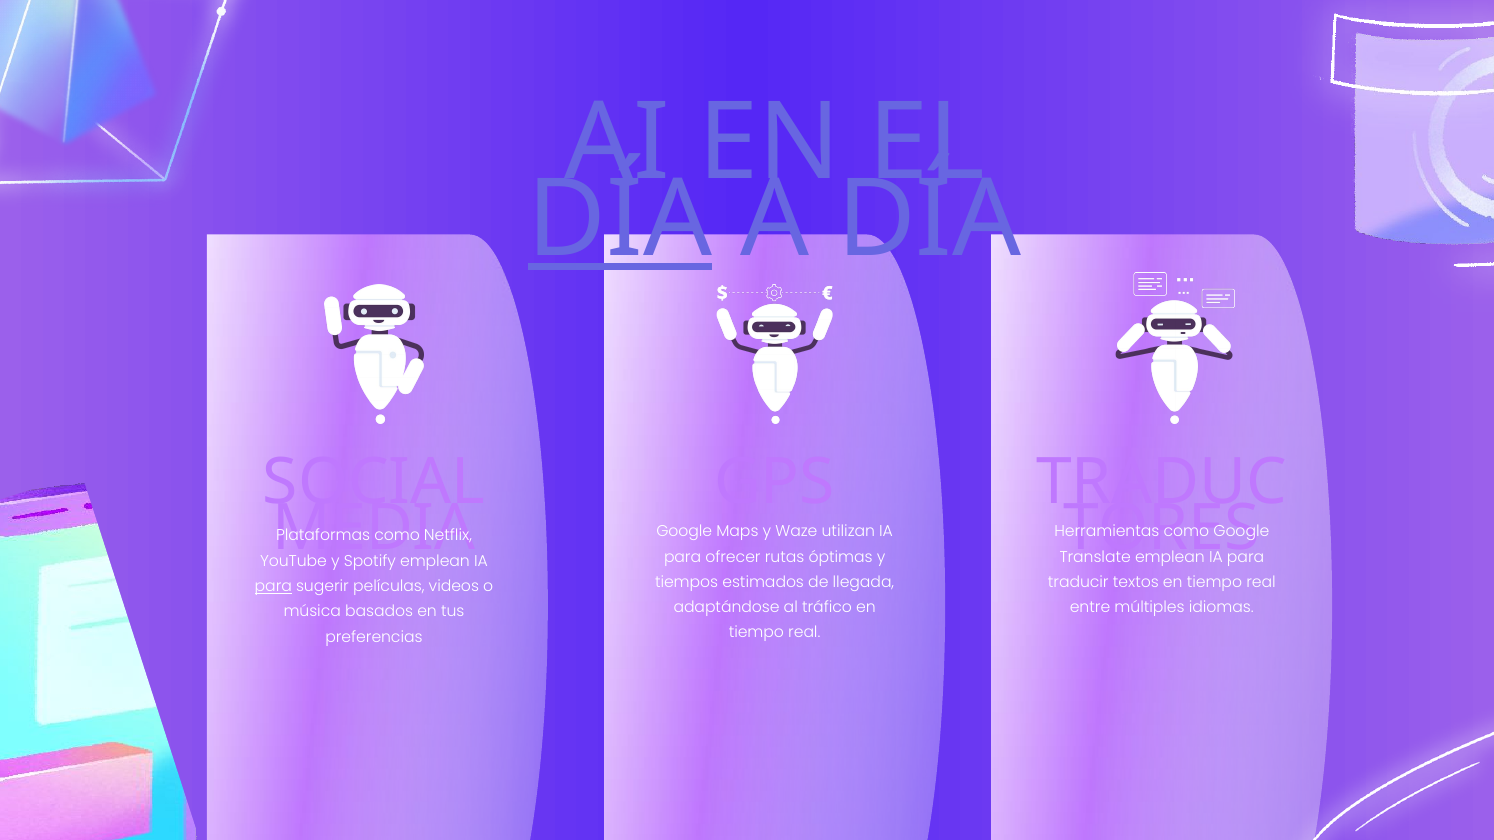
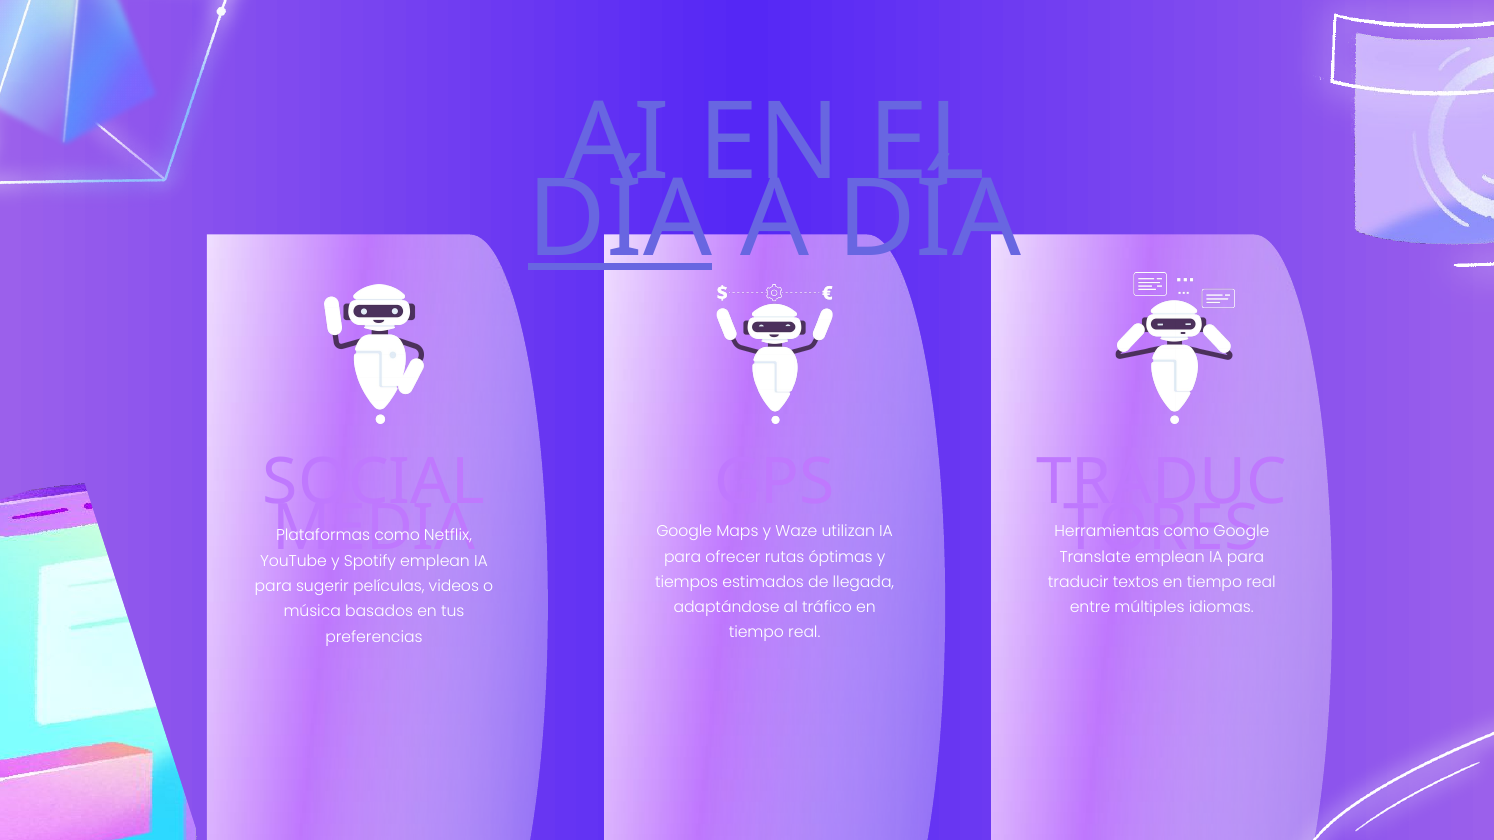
para underline: present -> none (273, 587)
